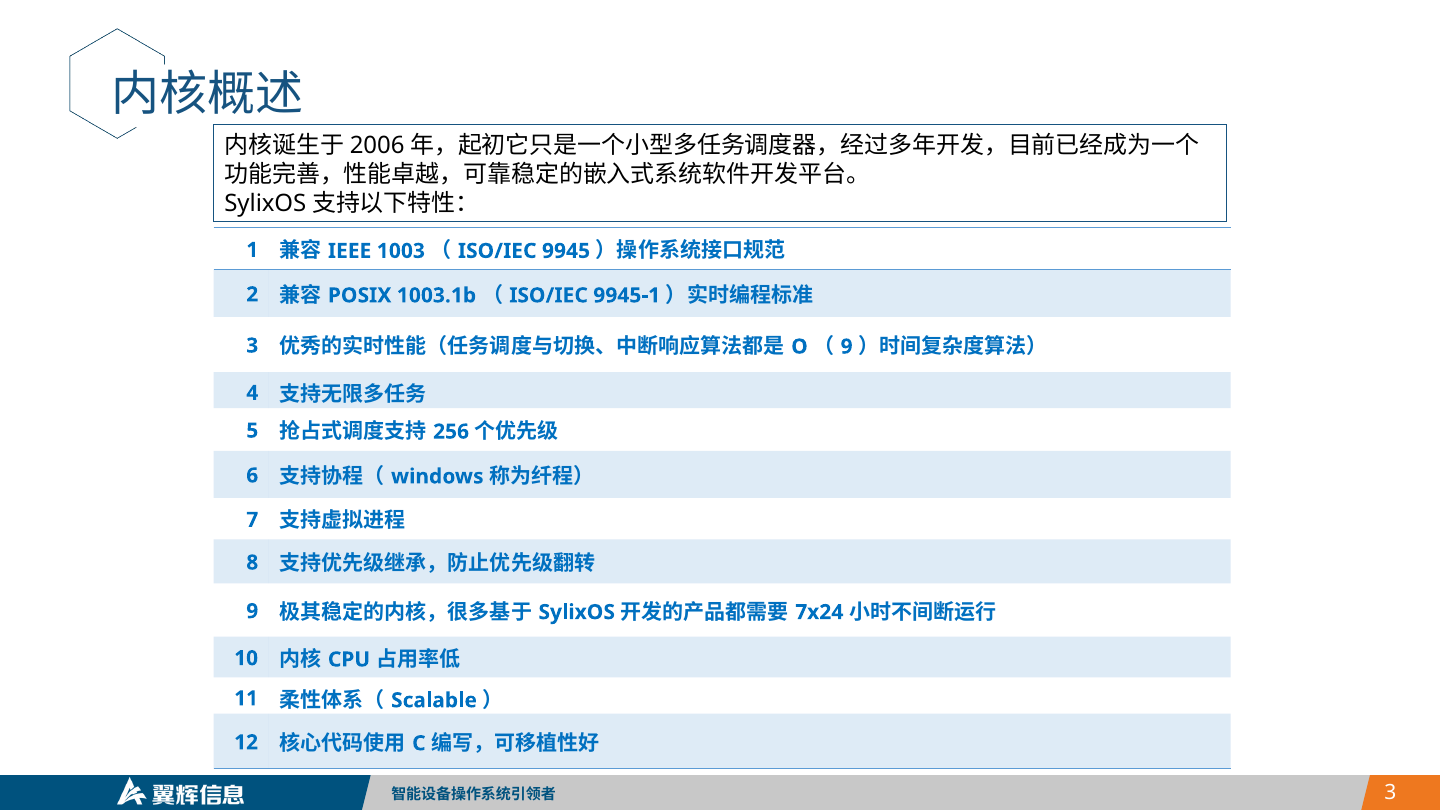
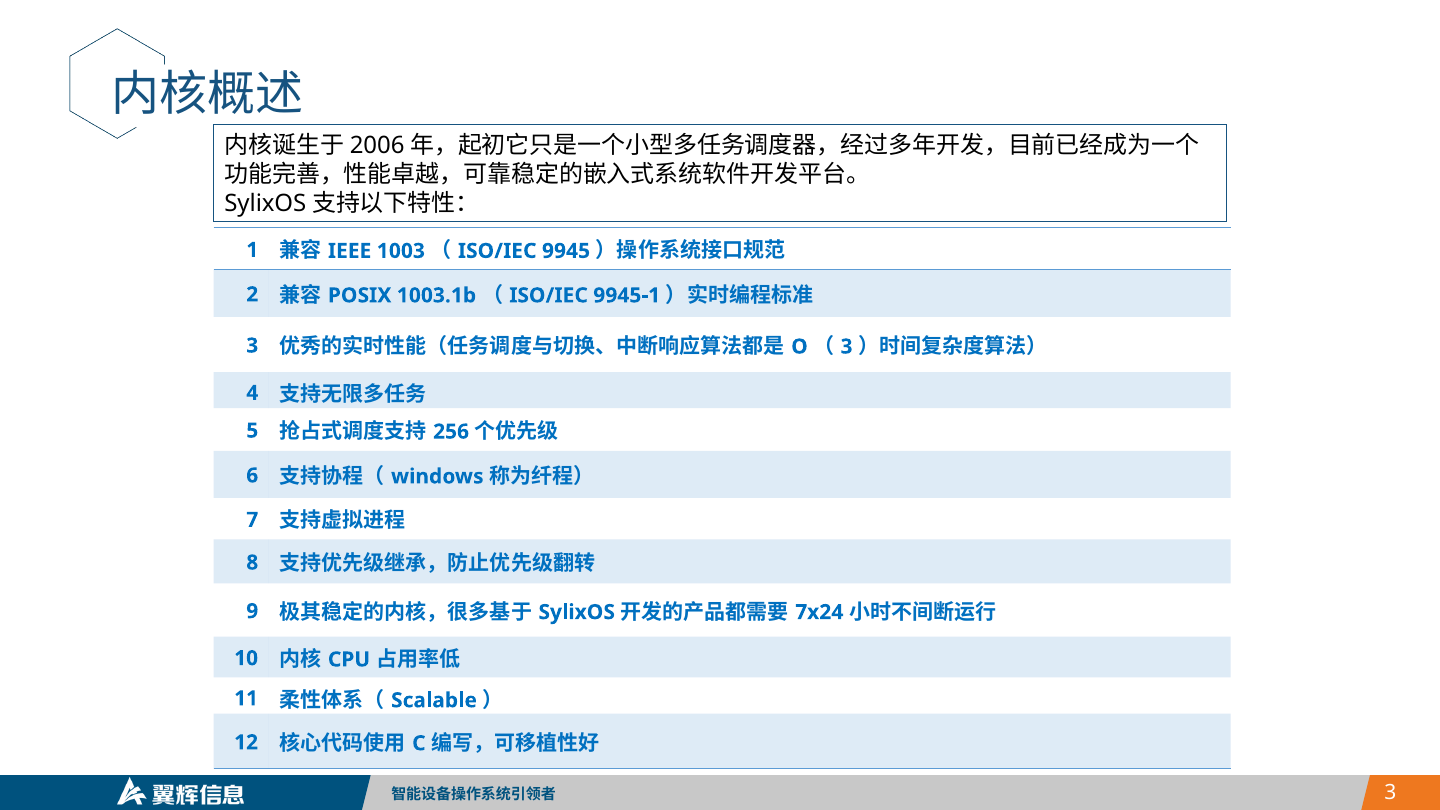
9: 9 -> 3 (847, 347)
